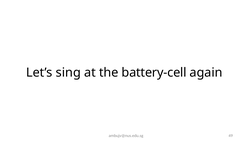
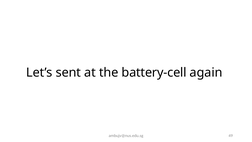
sing: sing -> sent (68, 72)
